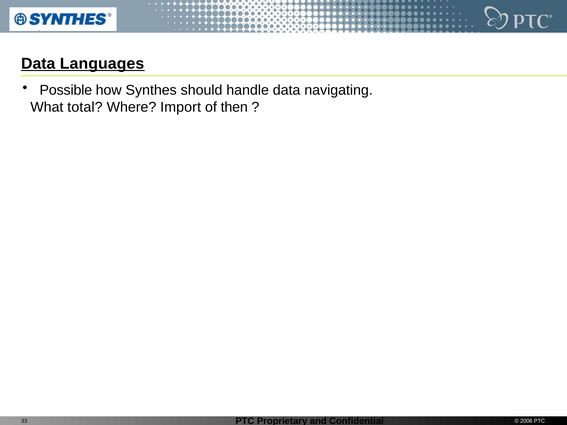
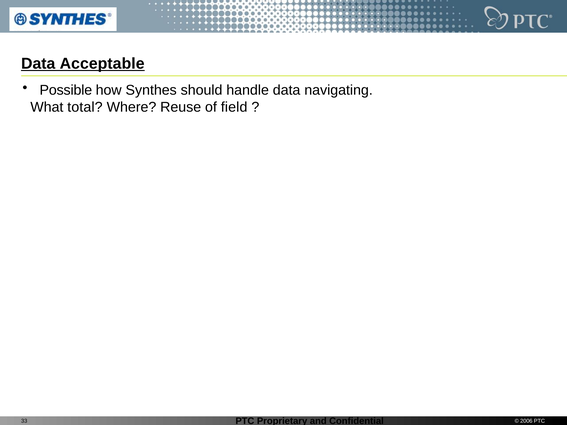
Languages: Languages -> Acceptable (102, 64)
Import: Import -> Reuse (181, 107)
then: then -> field (234, 107)
